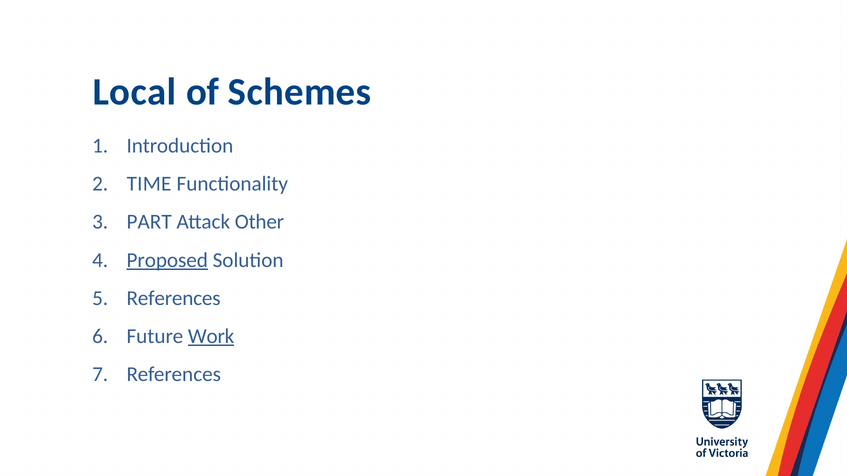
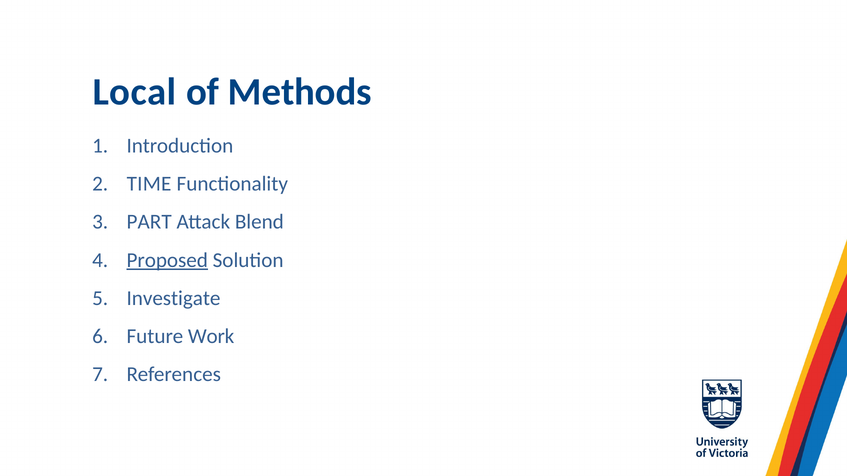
Schemes: Schemes -> Methods (300, 92)
Other: Other -> Blend (259, 222)
References: References -> Investigate (173, 298)
Work underline: present -> none (211, 336)
